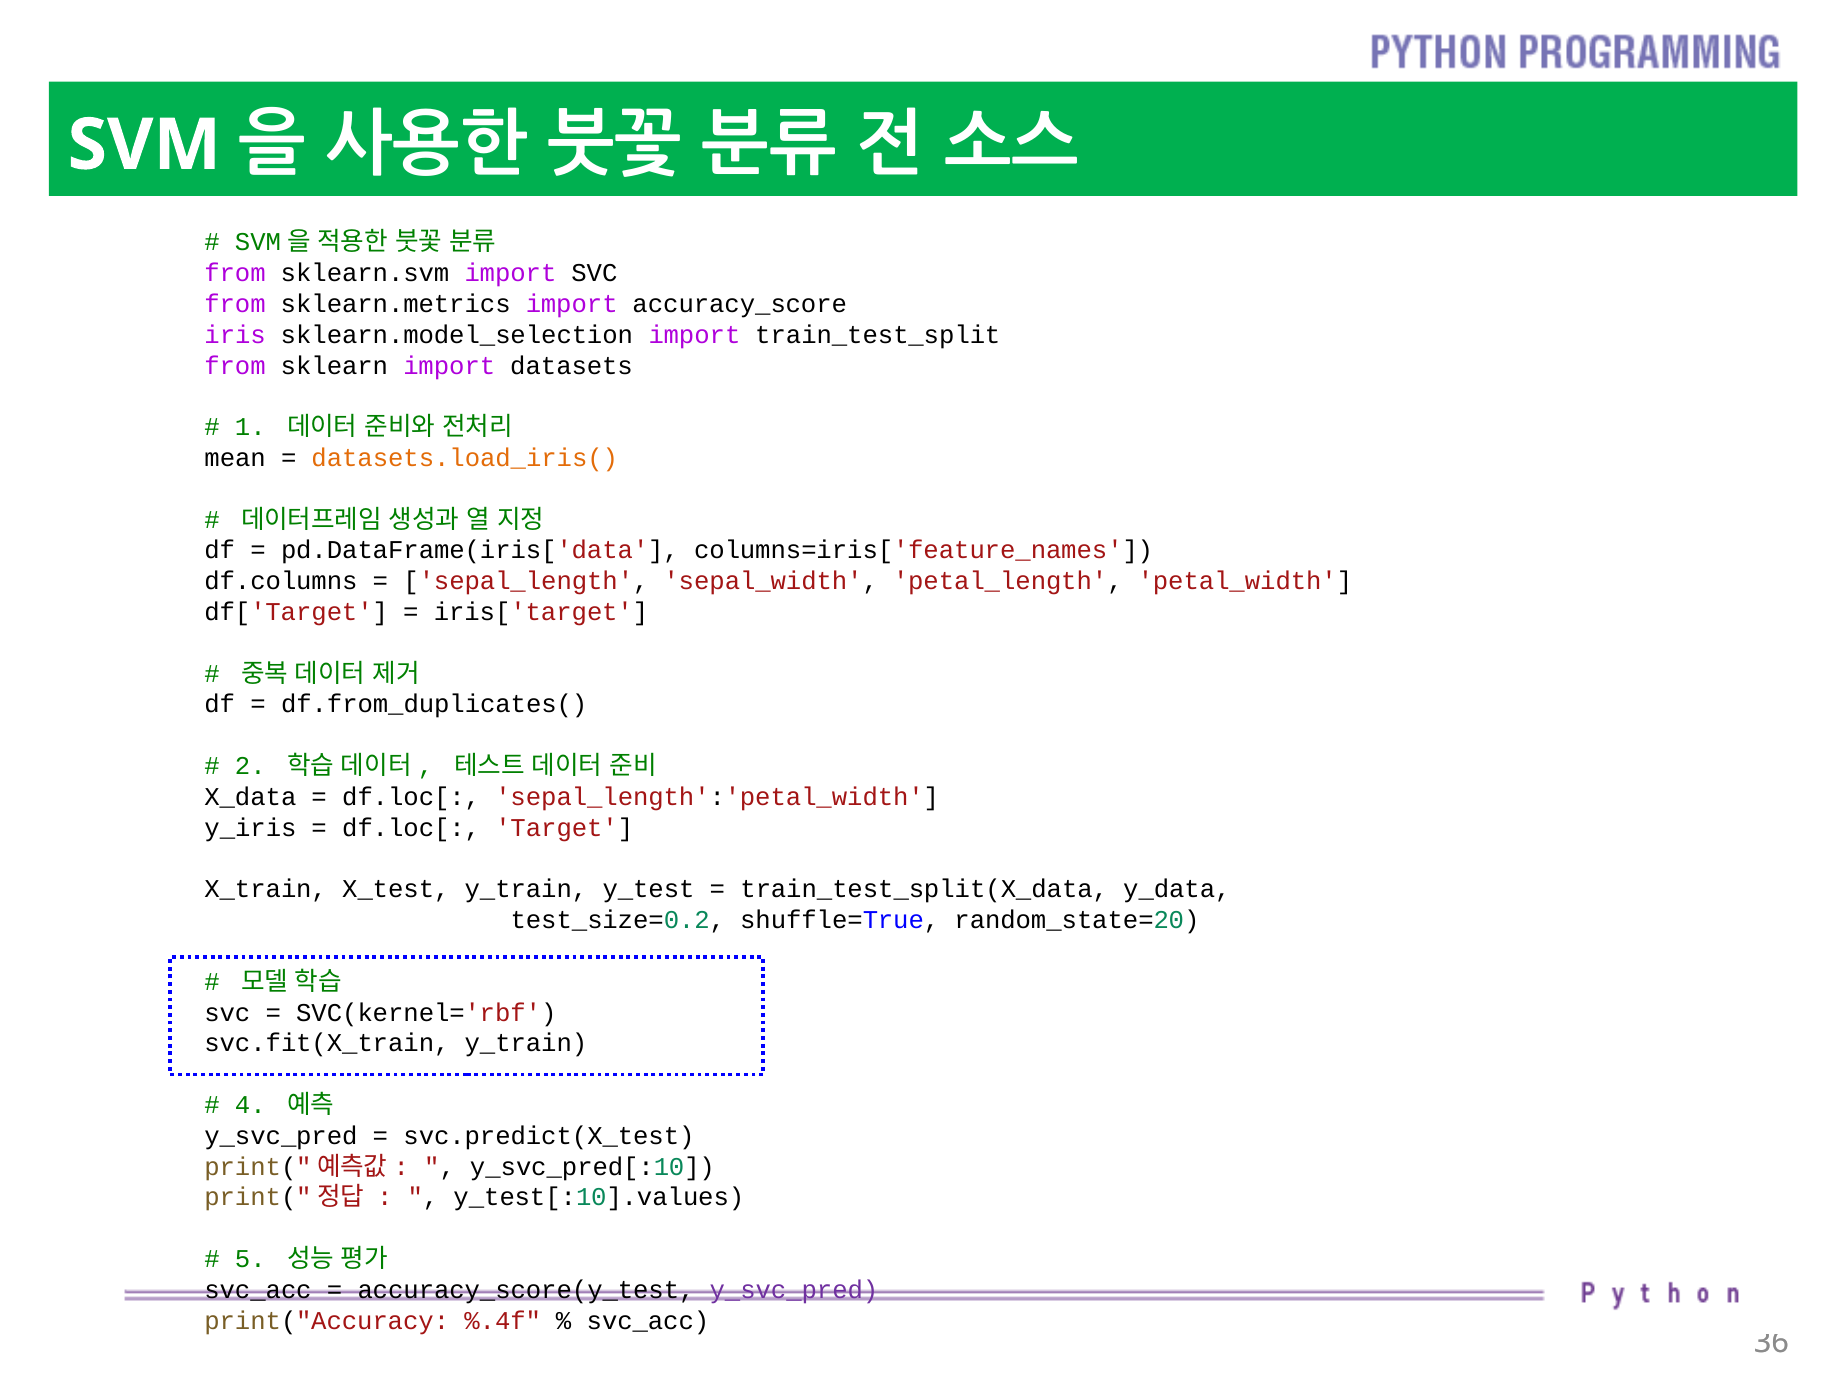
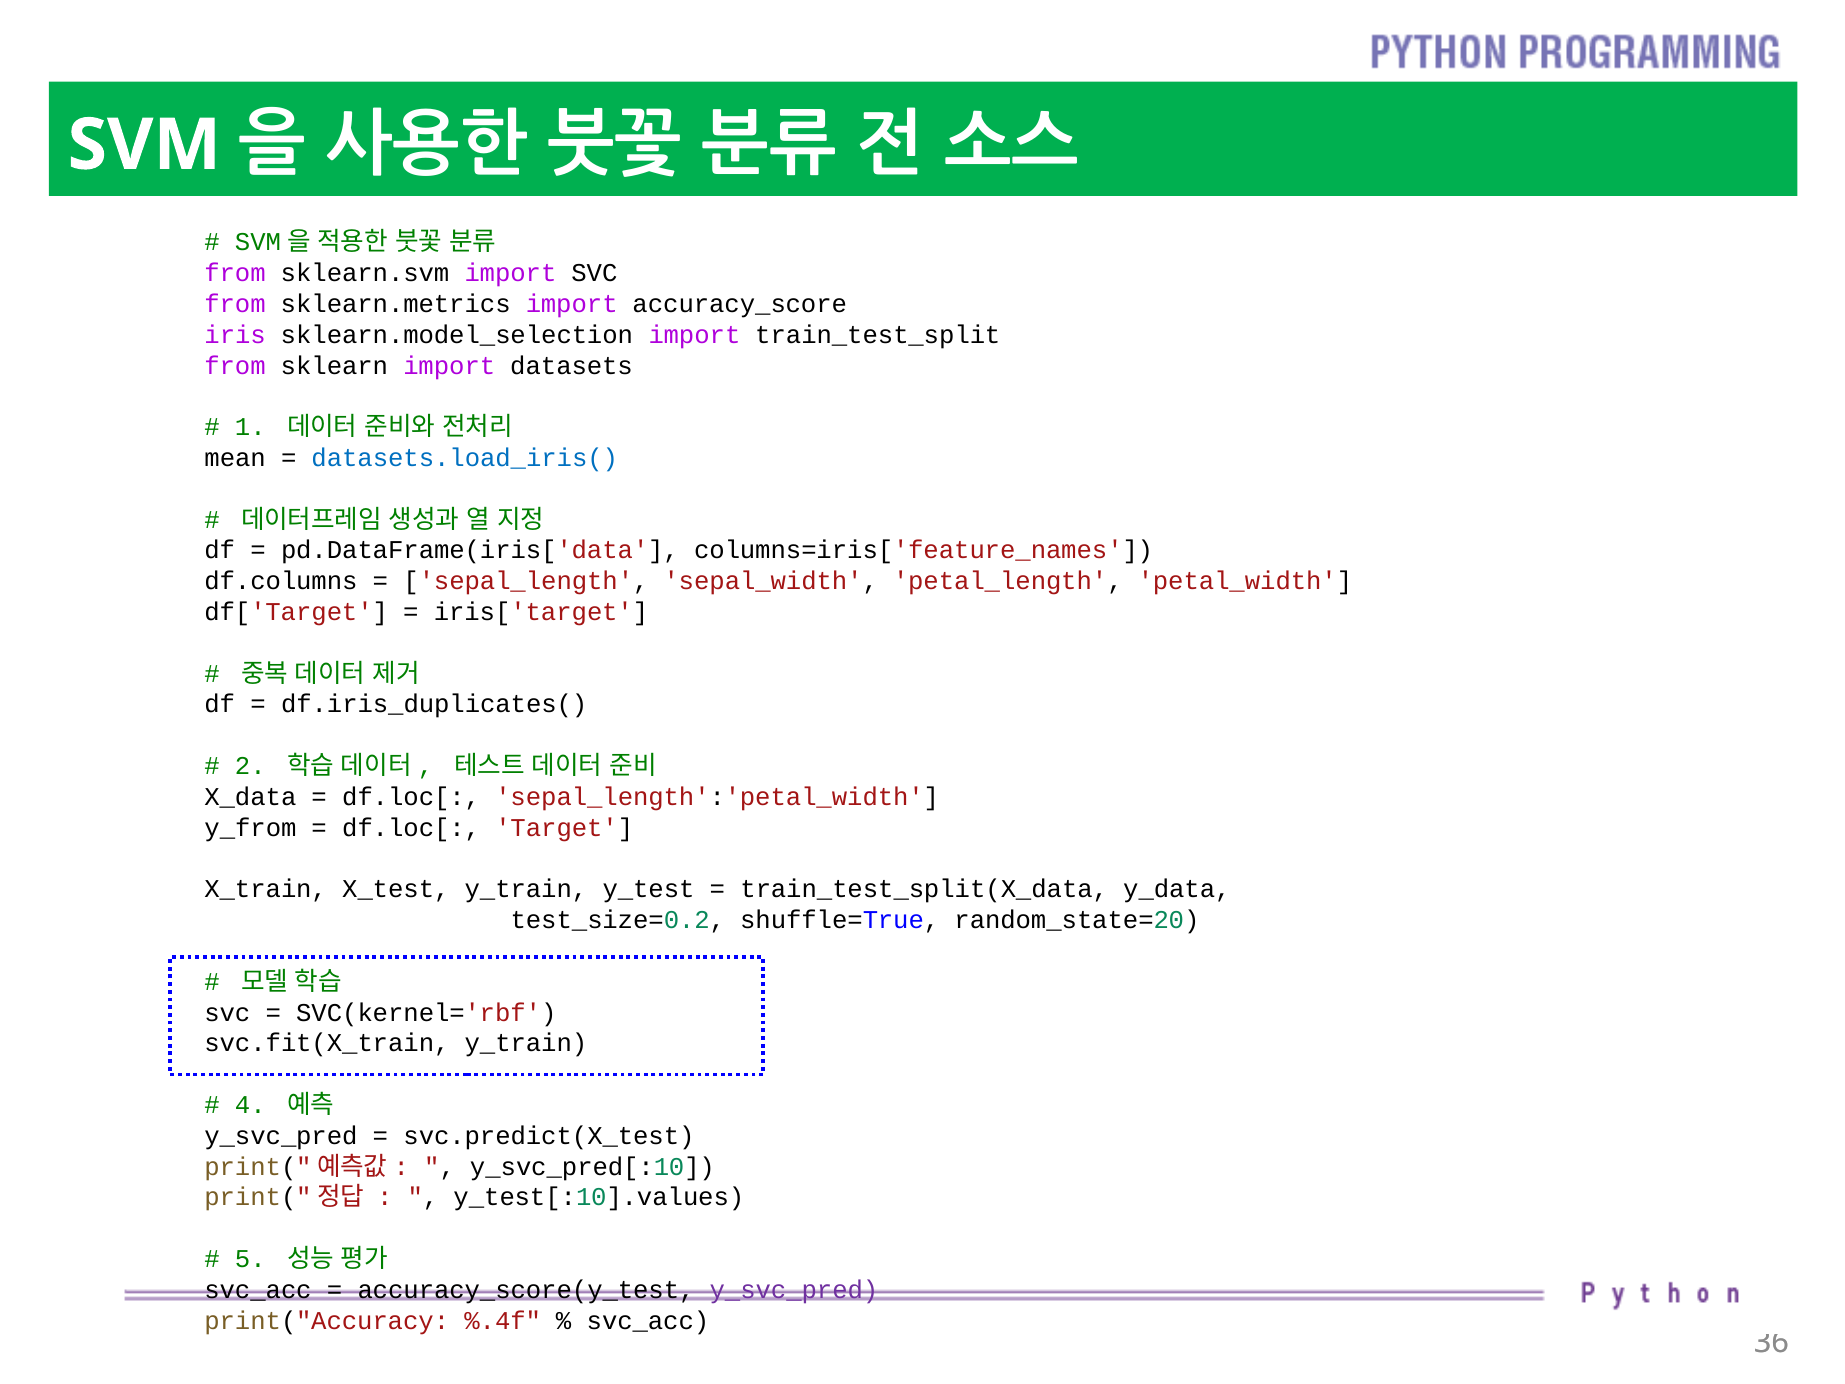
datasets.load_iris( colour: orange -> blue (465, 458)
df.from_duplicates(: df.from_duplicates( -> df.iris_duplicates( (434, 704)
y_iris: y_iris -> y_from (250, 828)
